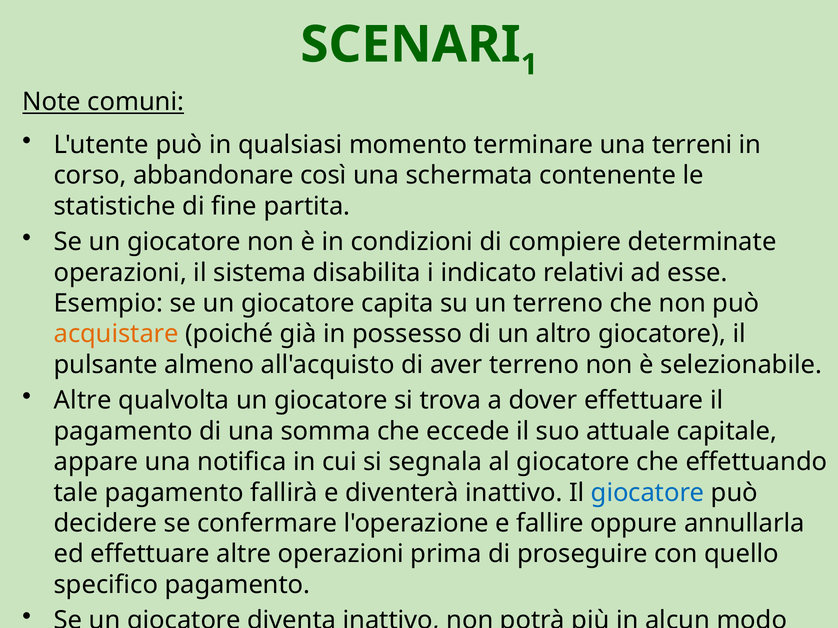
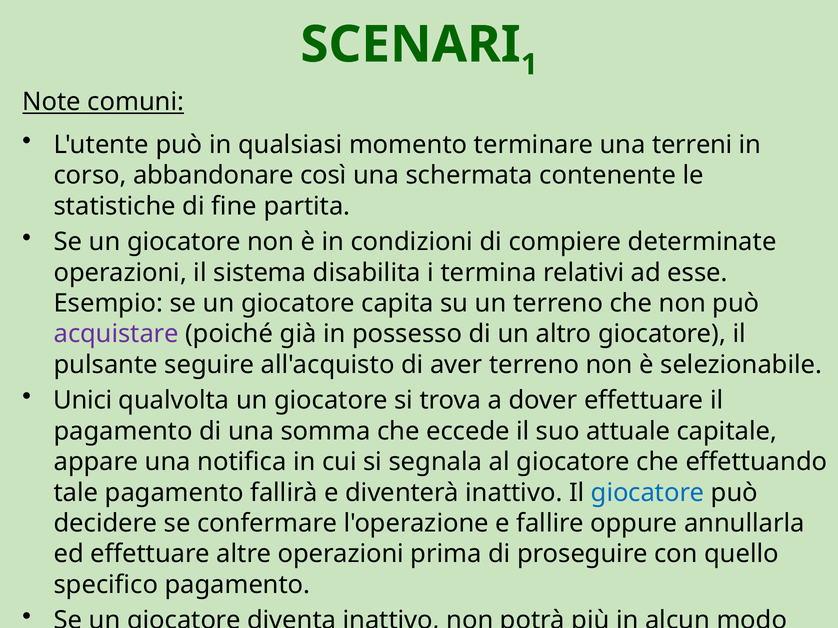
indicato: indicato -> termina (489, 273)
acquistare colour: orange -> purple (116, 334)
almeno: almeno -> seguire (209, 365)
Altre: Altre -> Unici (83, 401)
